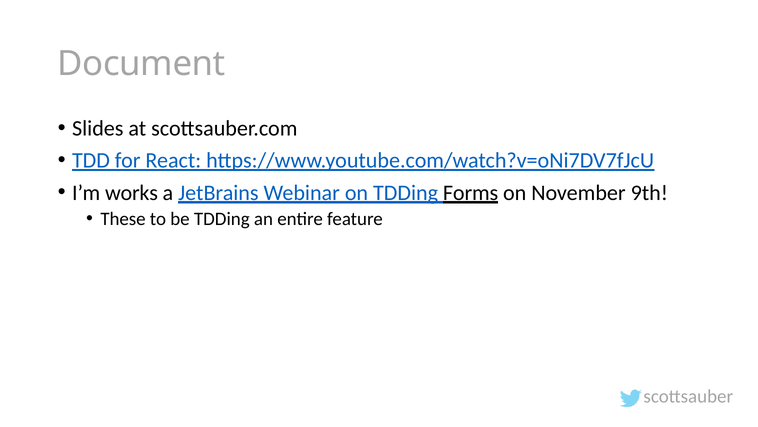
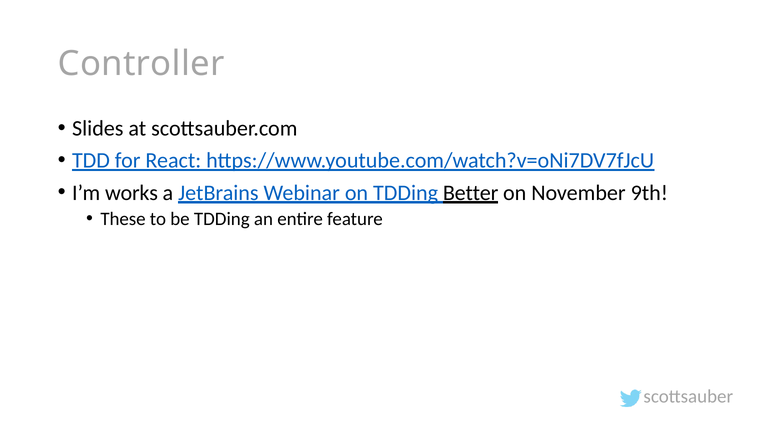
Document: Document -> Controller (141, 64)
Forms: Forms -> Better (471, 192)
